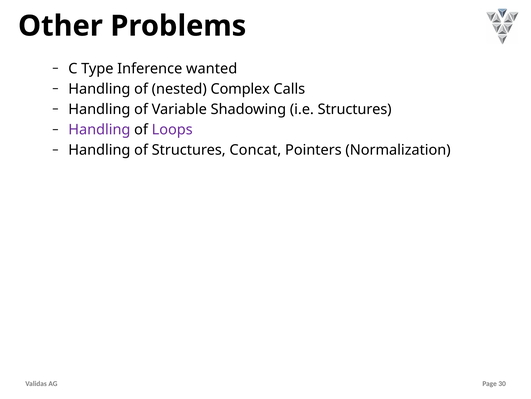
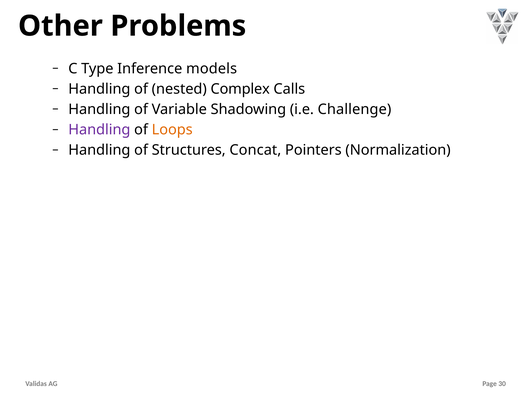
wanted: wanted -> models (212, 68)
i.e Structures: Structures -> Challenge (354, 109)
Loops colour: purple -> orange (172, 129)
